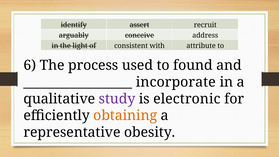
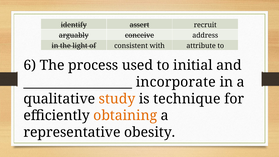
found: found -> initial (193, 65)
study colour: purple -> orange (117, 99)
electronic: electronic -> technique (187, 99)
